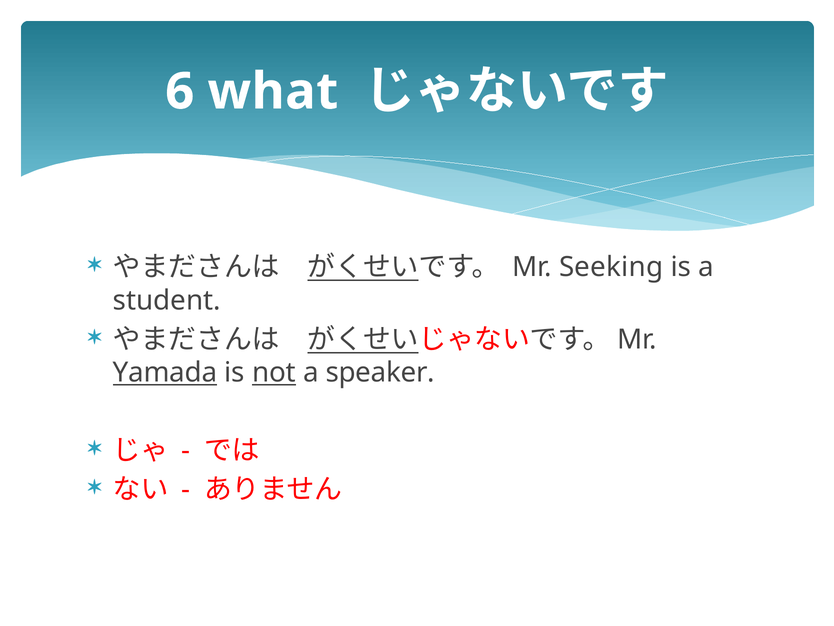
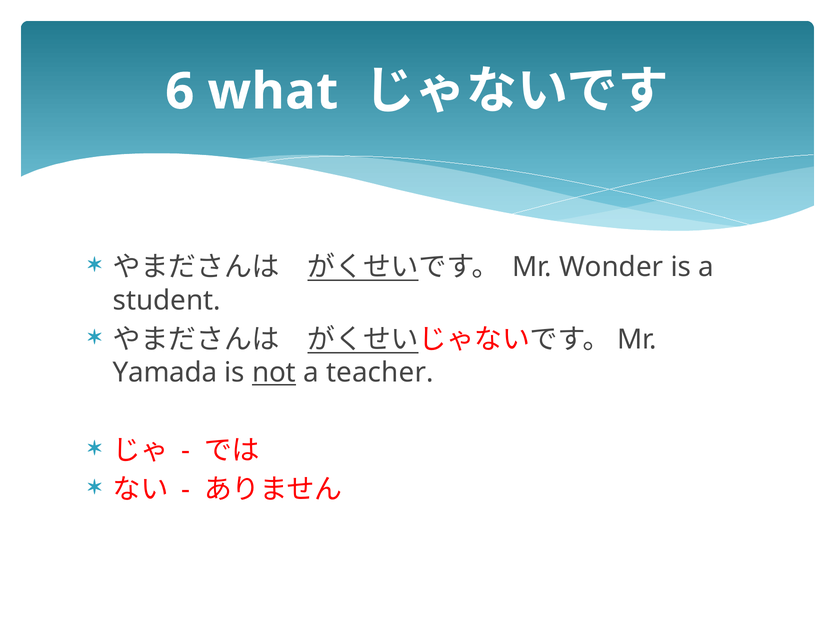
Seeking: Seeking -> Wonder (611, 267)
Yamada underline: present -> none (165, 372)
speaker: speaker -> teacher (380, 372)
